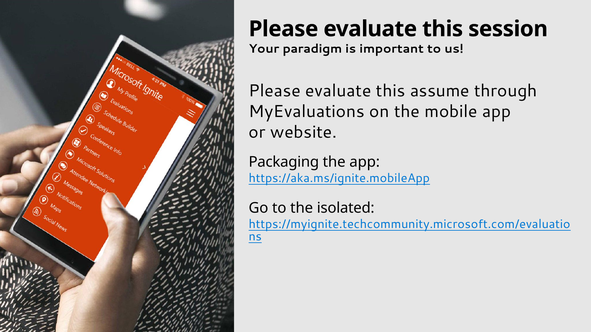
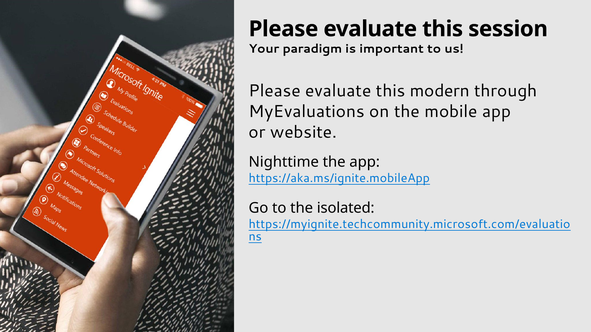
assume: assume -> modern (440, 91)
Packaging: Packaging -> Nighttime (284, 162)
